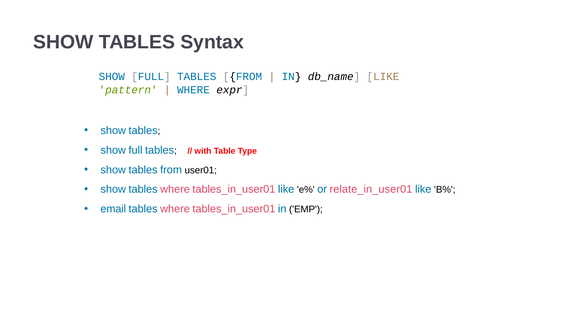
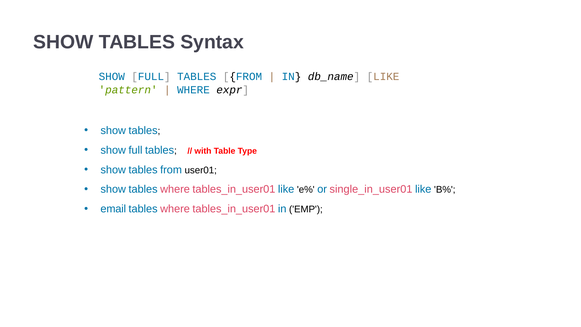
relate_in_user01: relate_in_user01 -> single_in_user01 (371, 189)
